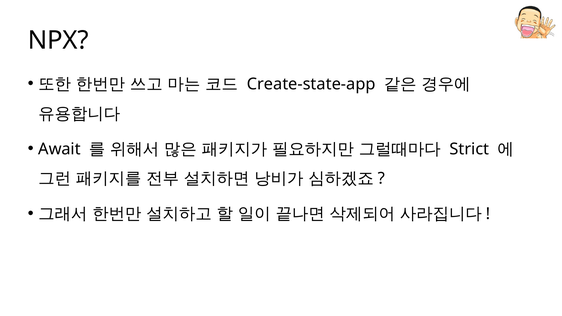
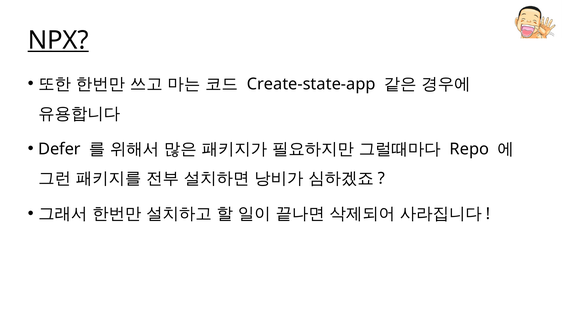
NPX underline: none -> present (58, 40)
Await: Await -> Defer (60, 149)
Strict: Strict -> Repo (469, 149)
